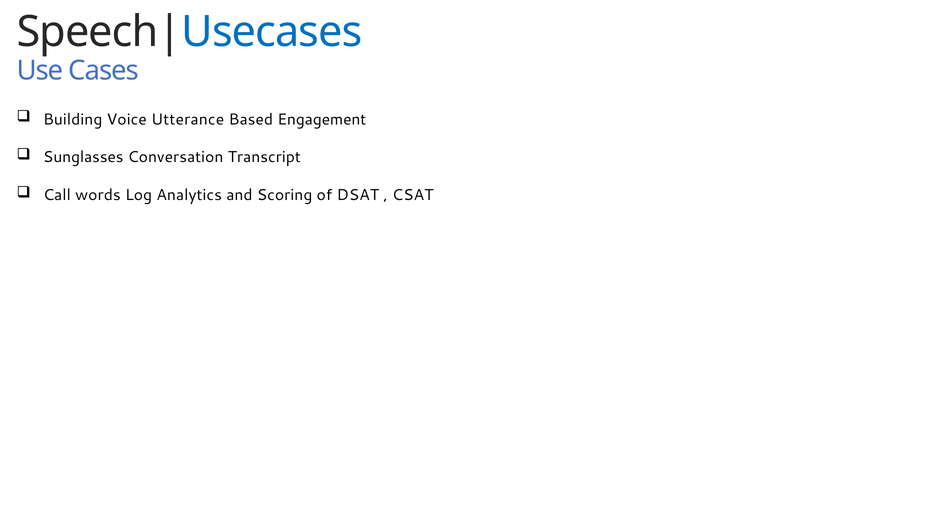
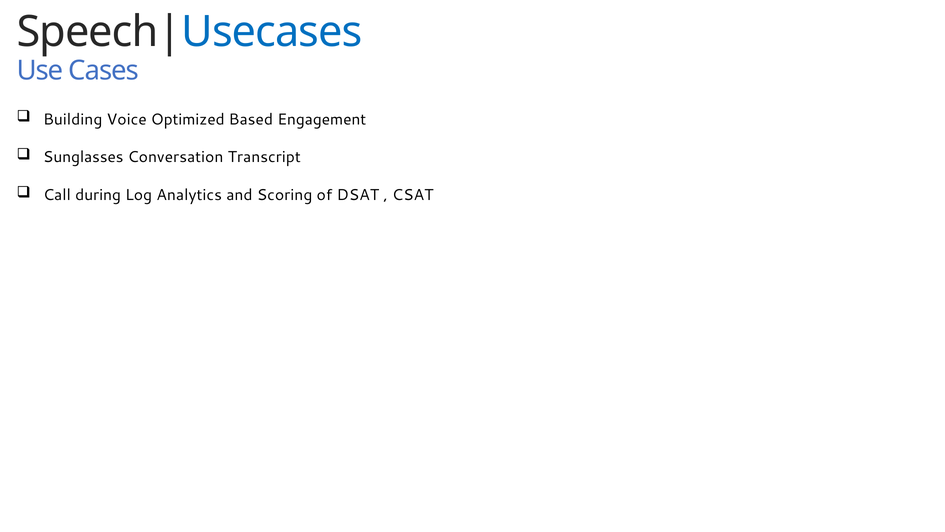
Utterance: Utterance -> Optimized (188, 119)
words: words -> during (98, 195)
